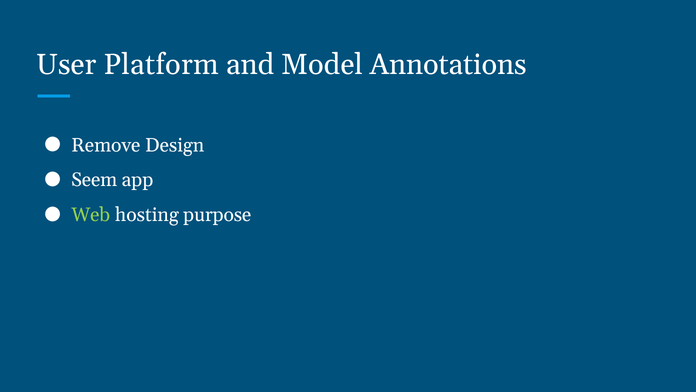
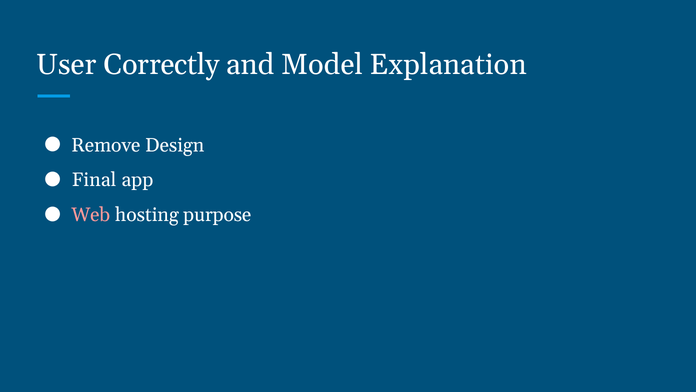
Platform: Platform -> Correctly (162, 65)
Annotations: Annotations -> Explanation (448, 65)
Seem: Seem -> Final (94, 180)
Web colour: light green -> pink (91, 215)
